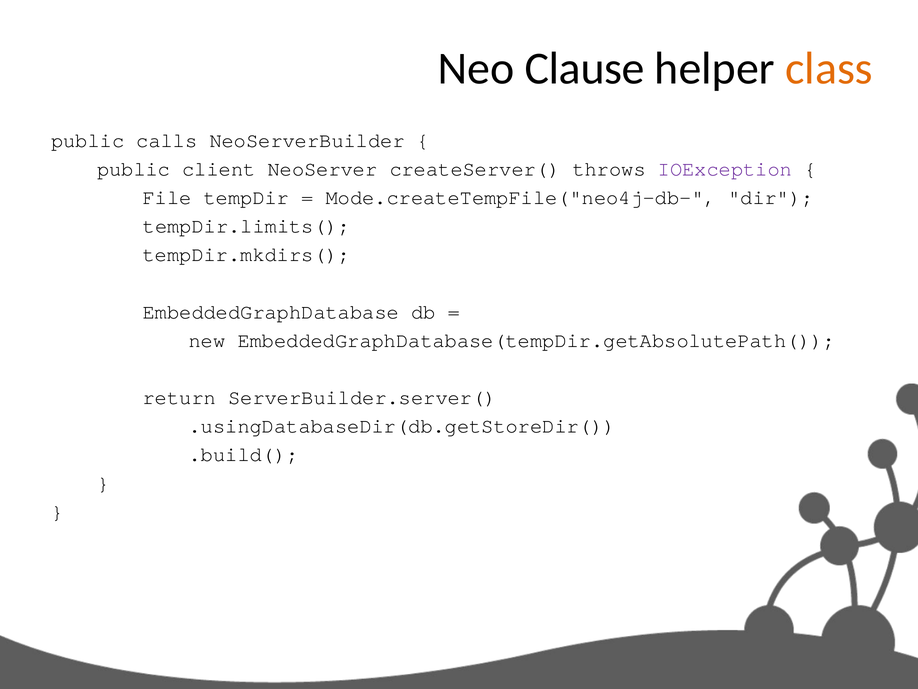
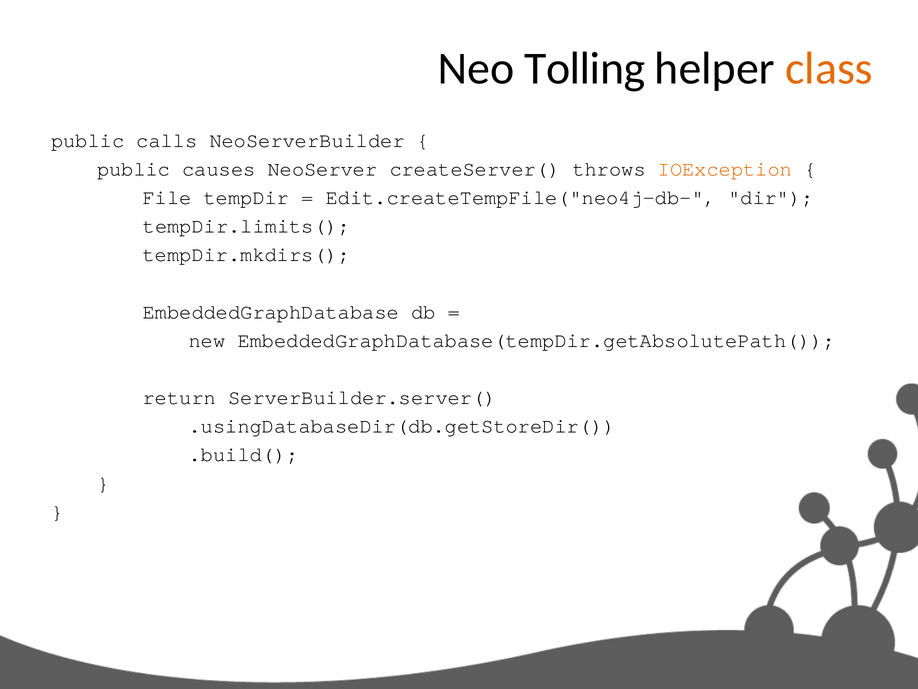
Clause: Clause -> Tolling (585, 69)
client: client -> causes (219, 169)
IOException colour: purple -> orange (725, 169)
Mode.createTempFile("neo4j-db-: Mode.createTempFile("neo4j-db- -> Edit.createTempFile("neo4j-db- (521, 197)
